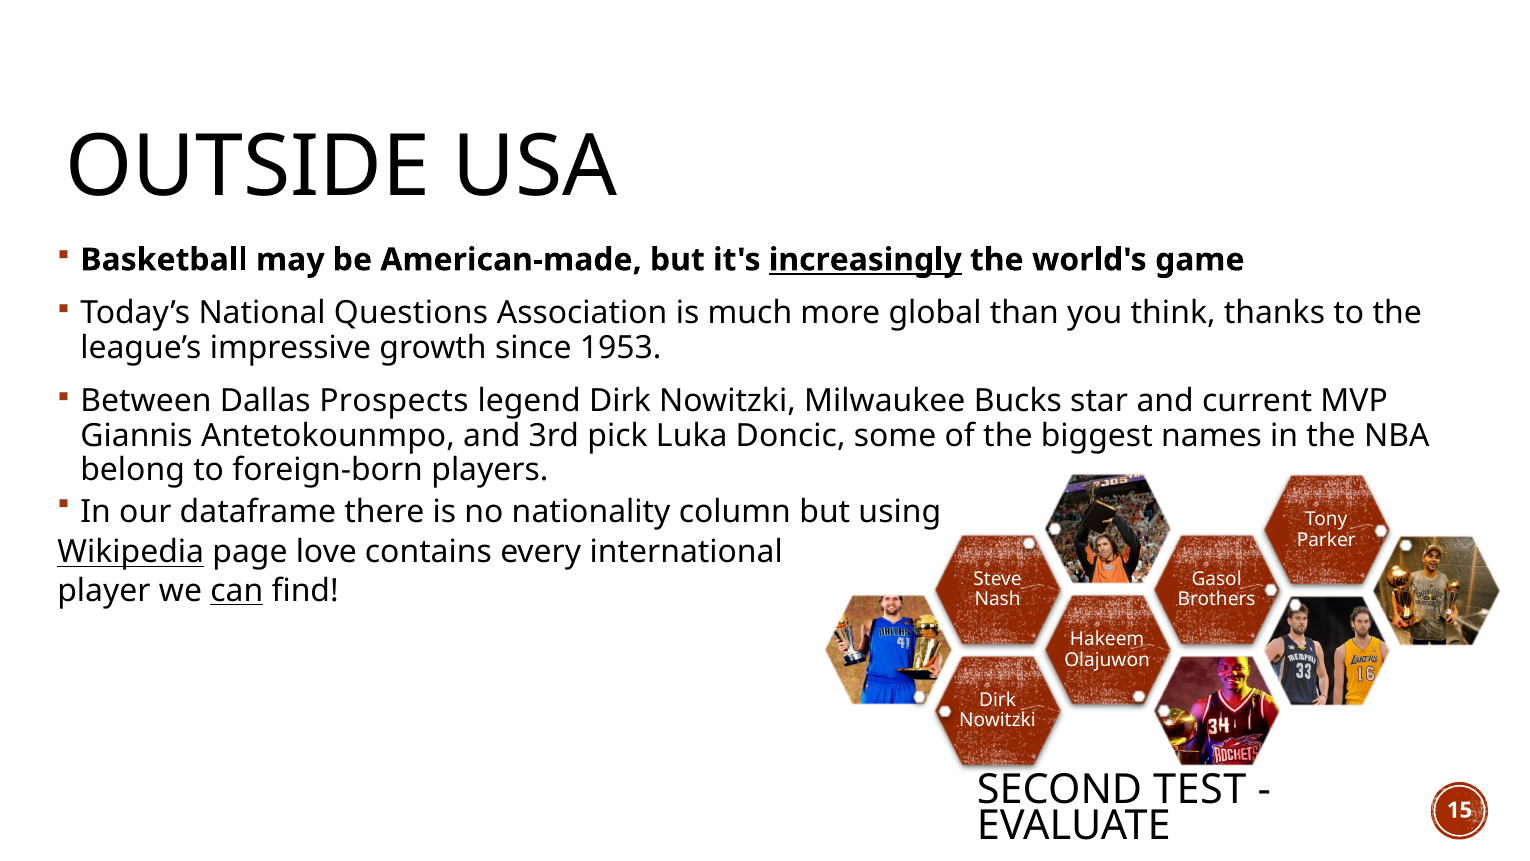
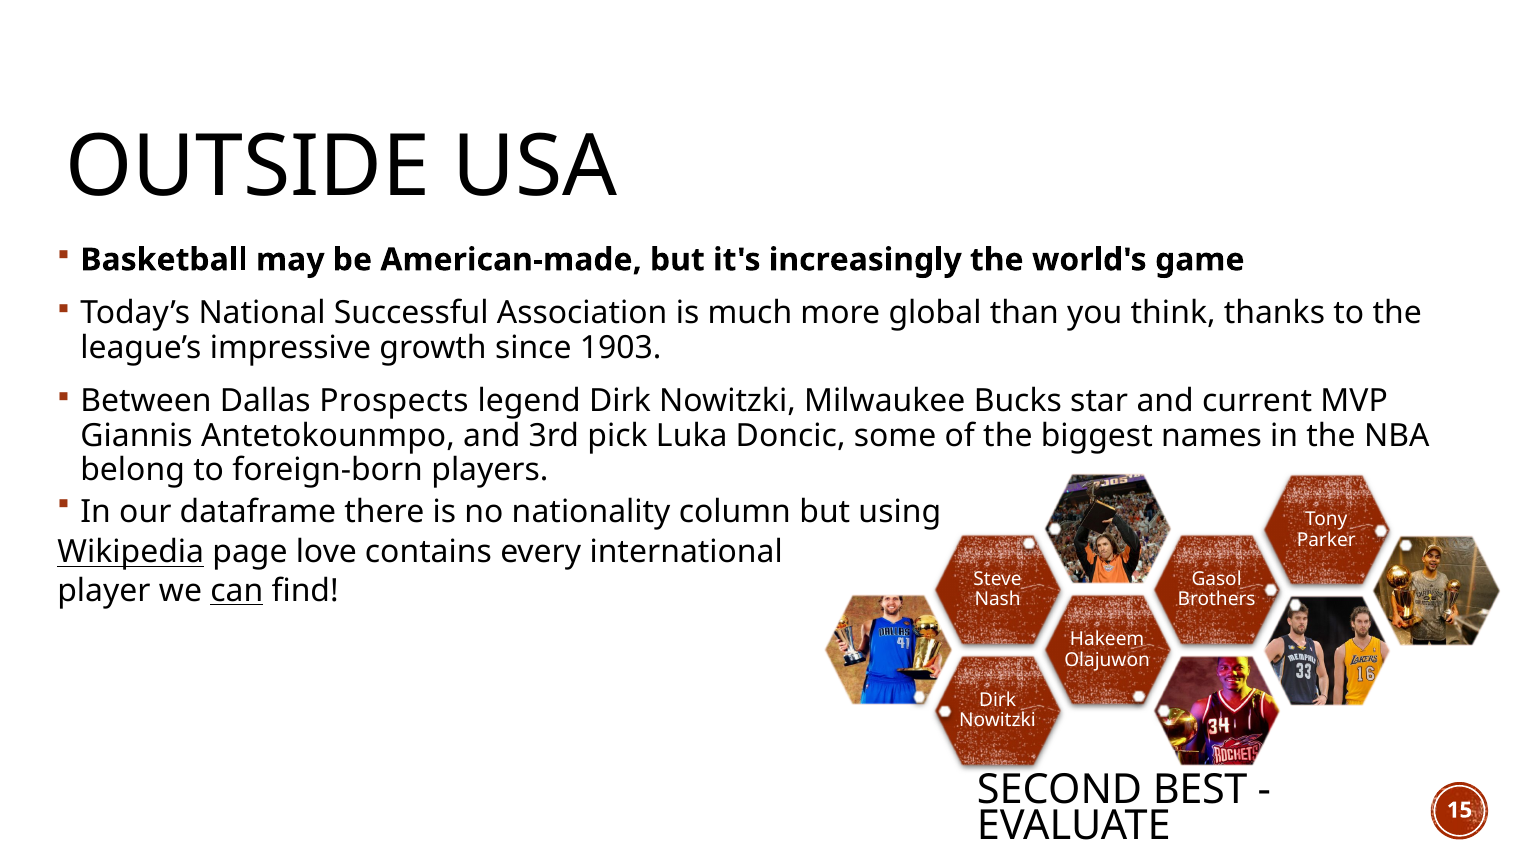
increasingly underline: present -> none (865, 260)
Questions: Questions -> Successful (411, 313)
1953: 1953 -> 1903 (621, 348)
TEST: TEST -> BEST (1200, 789)
